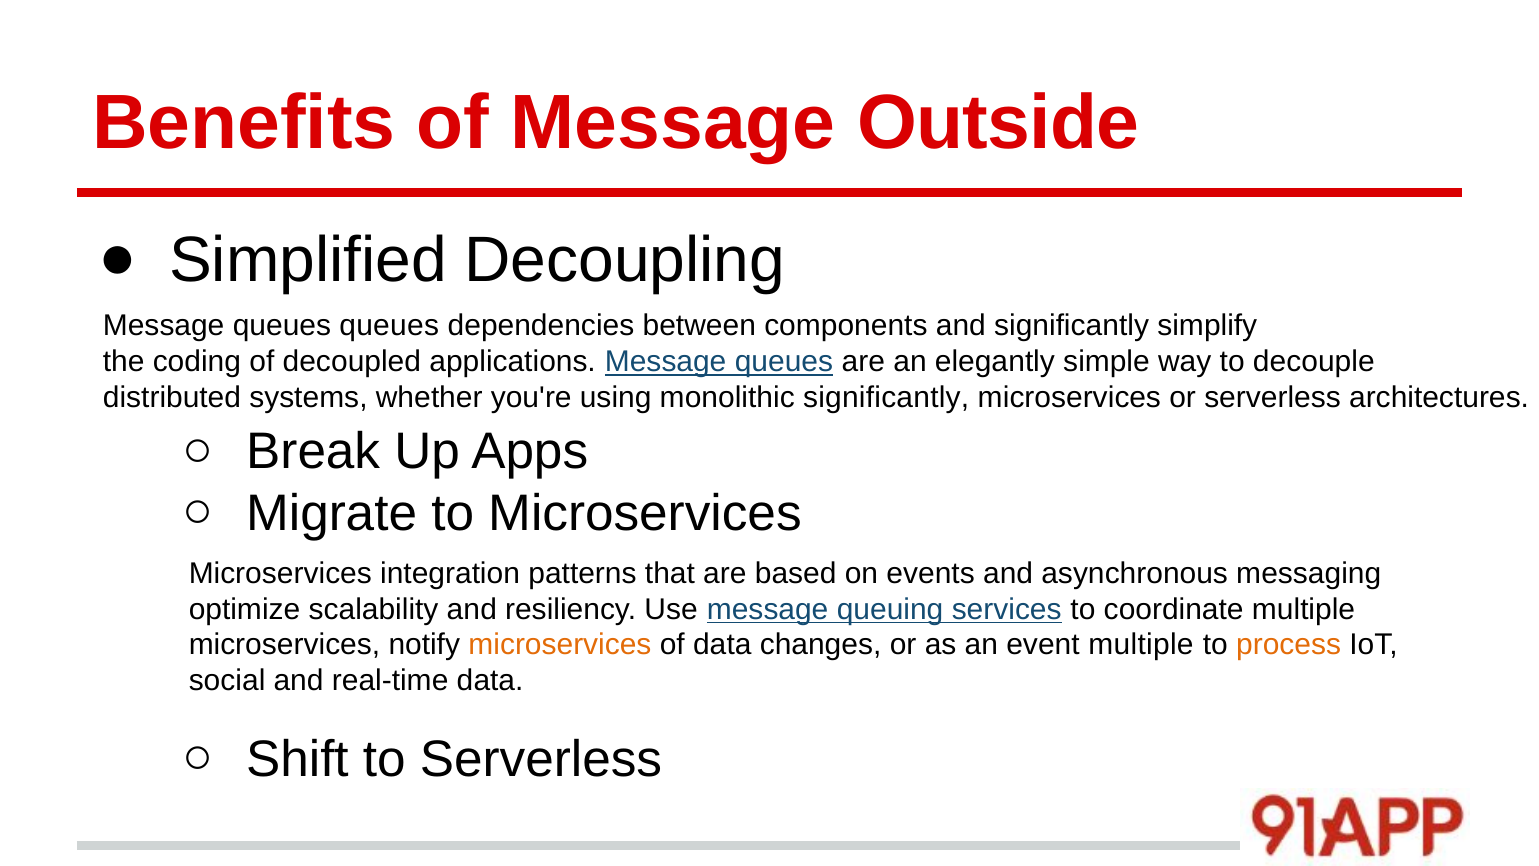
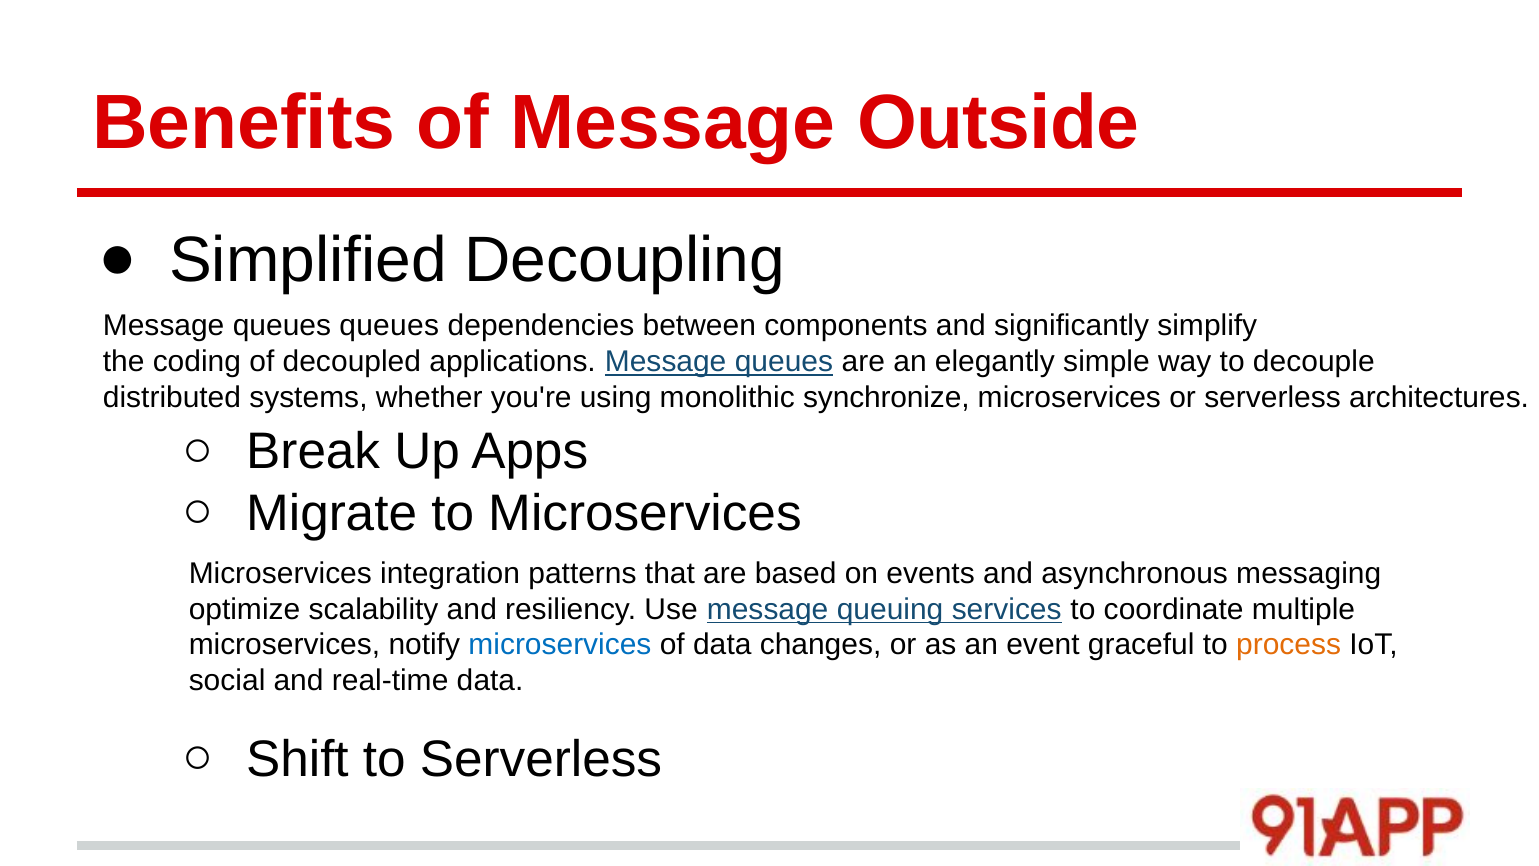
monolithic significantly: significantly -> synchronize (886, 398)
microservices colour: orange -> blue (560, 645)
event multiple: multiple -> graceful (1141, 645)
